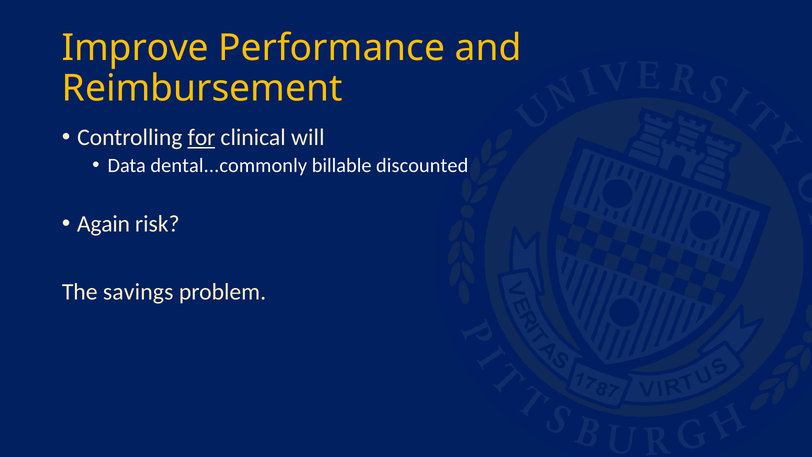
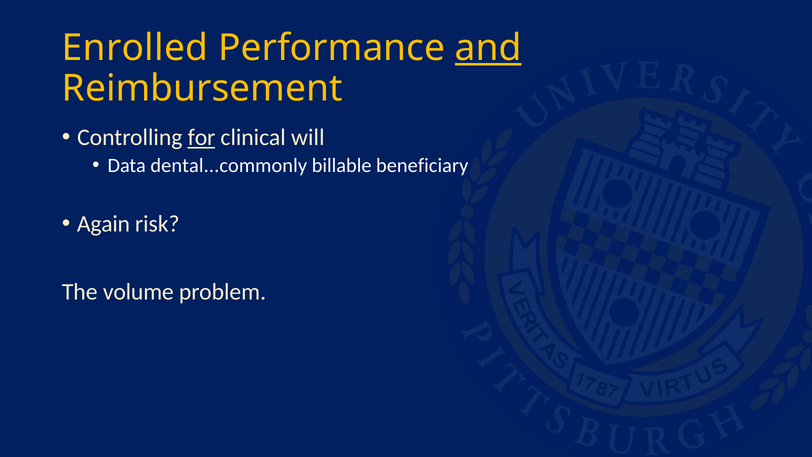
Improve: Improve -> Enrolled (135, 48)
and underline: none -> present (488, 48)
discounted: discounted -> beneficiary (422, 165)
savings: savings -> volume (138, 292)
